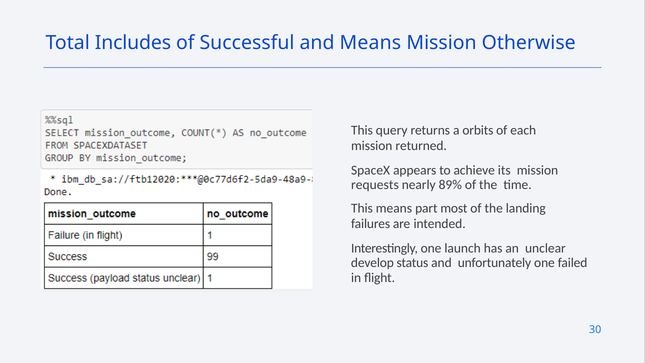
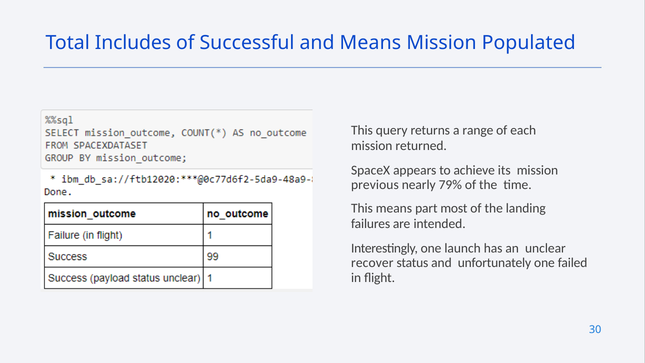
Otherwise: Otherwise -> Populated (529, 43)
orbits: orbits -> range (478, 130)
requests: requests -> previous (375, 185)
89%: 89% -> 79% (450, 185)
develop: develop -> recover (372, 263)
